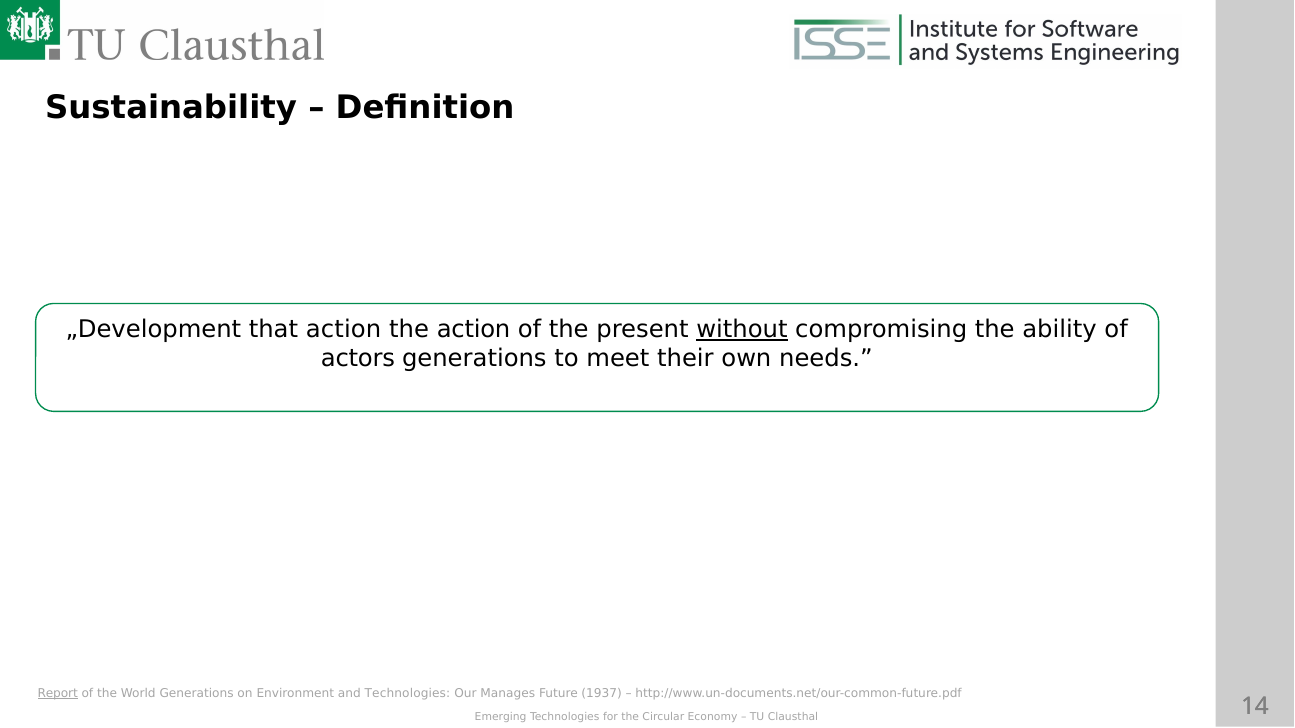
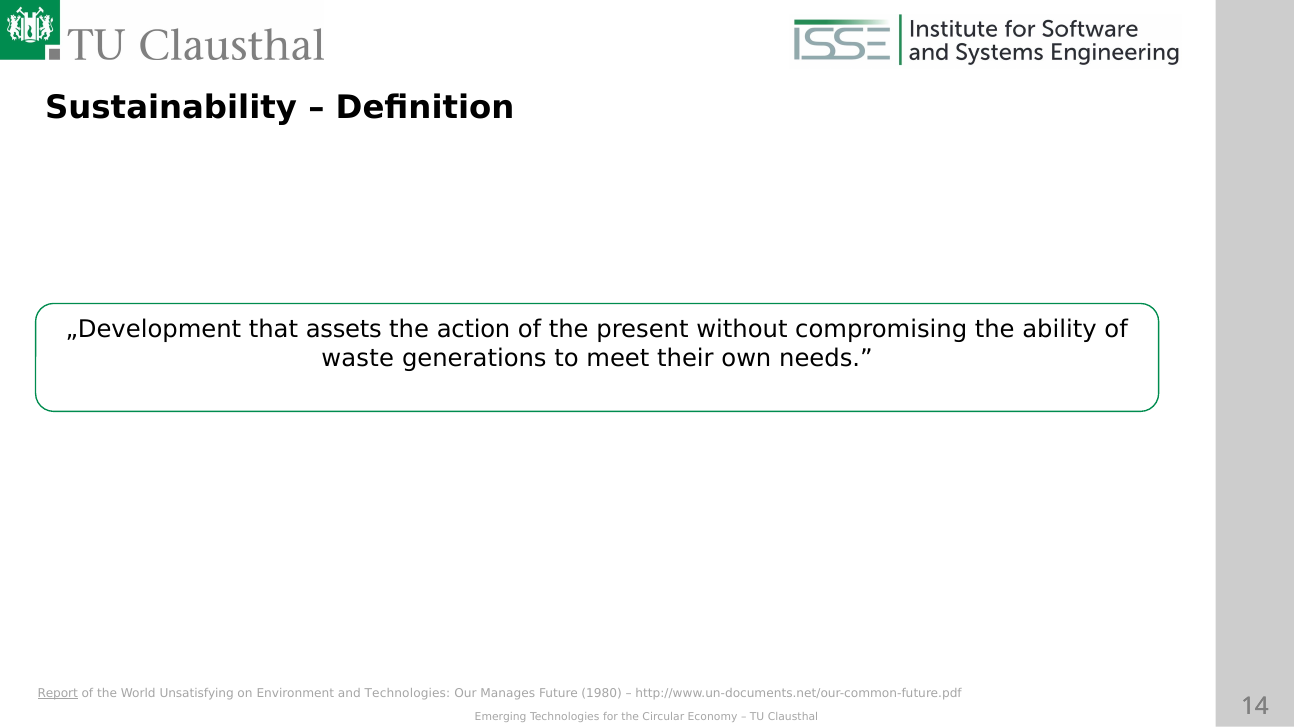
that action: action -> assets (344, 330)
without underline: present -> none (742, 330)
actors: actors -> waste (358, 359)
World Generations: Generations -> Unsatisfying (197, 694)
1937: 1937 -> 1980 (602, 694)
